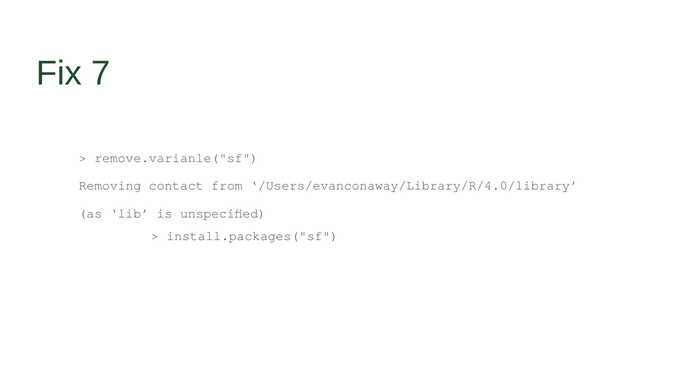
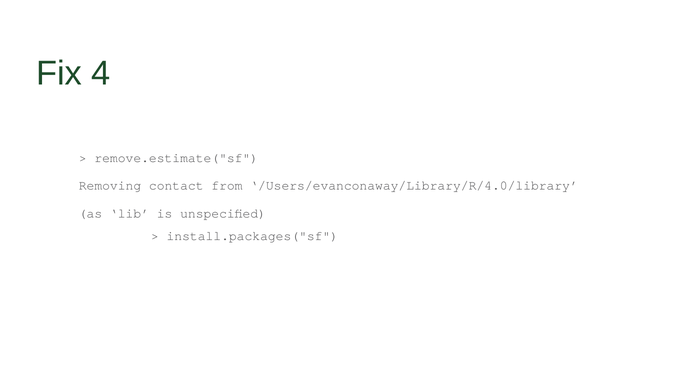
7: 7 -> 4 (101, 74)
remove.varianle("sf: remove.varianle("sf -> remove.estimate("sf (176, 158)
